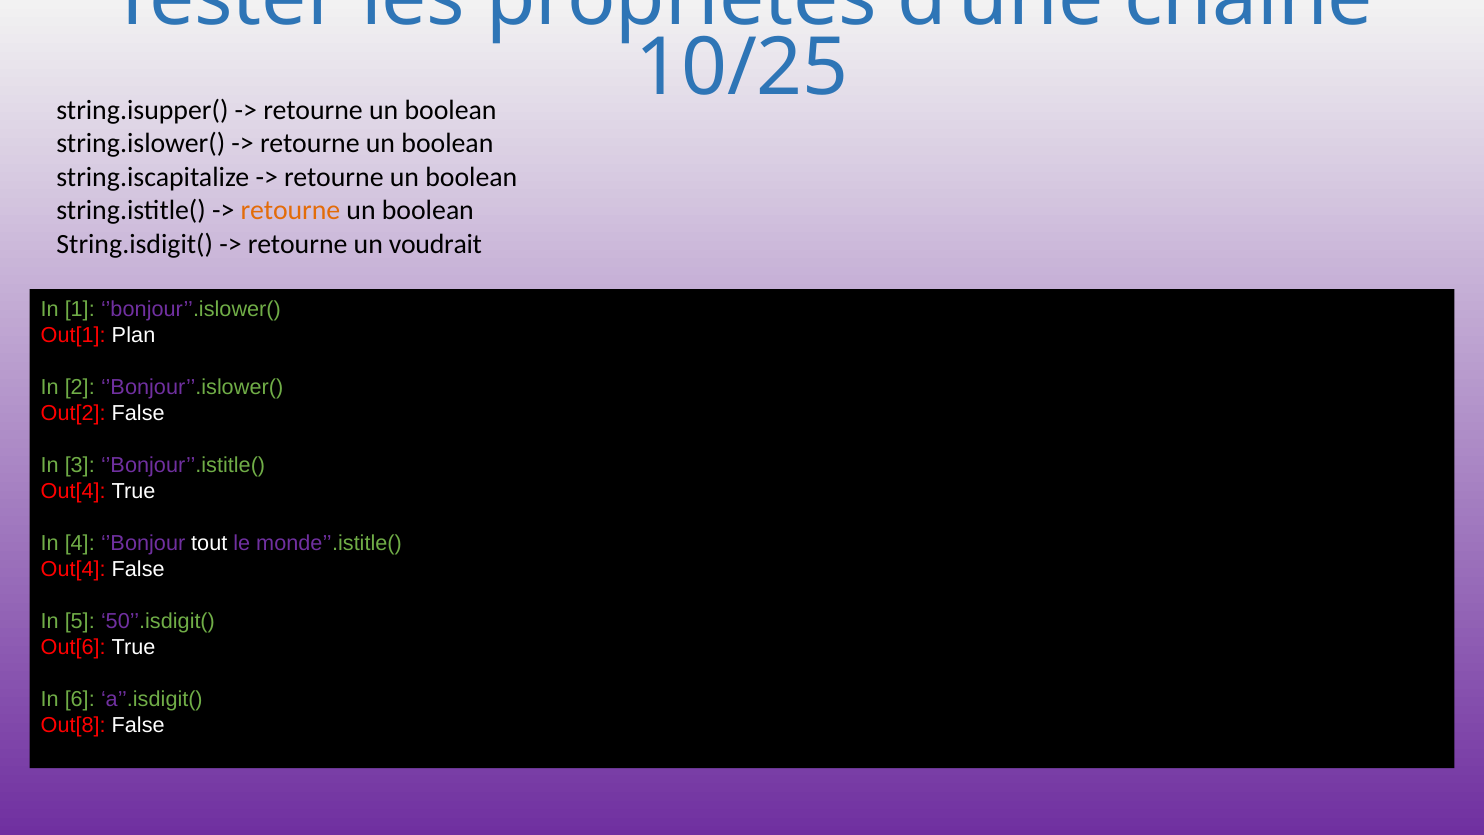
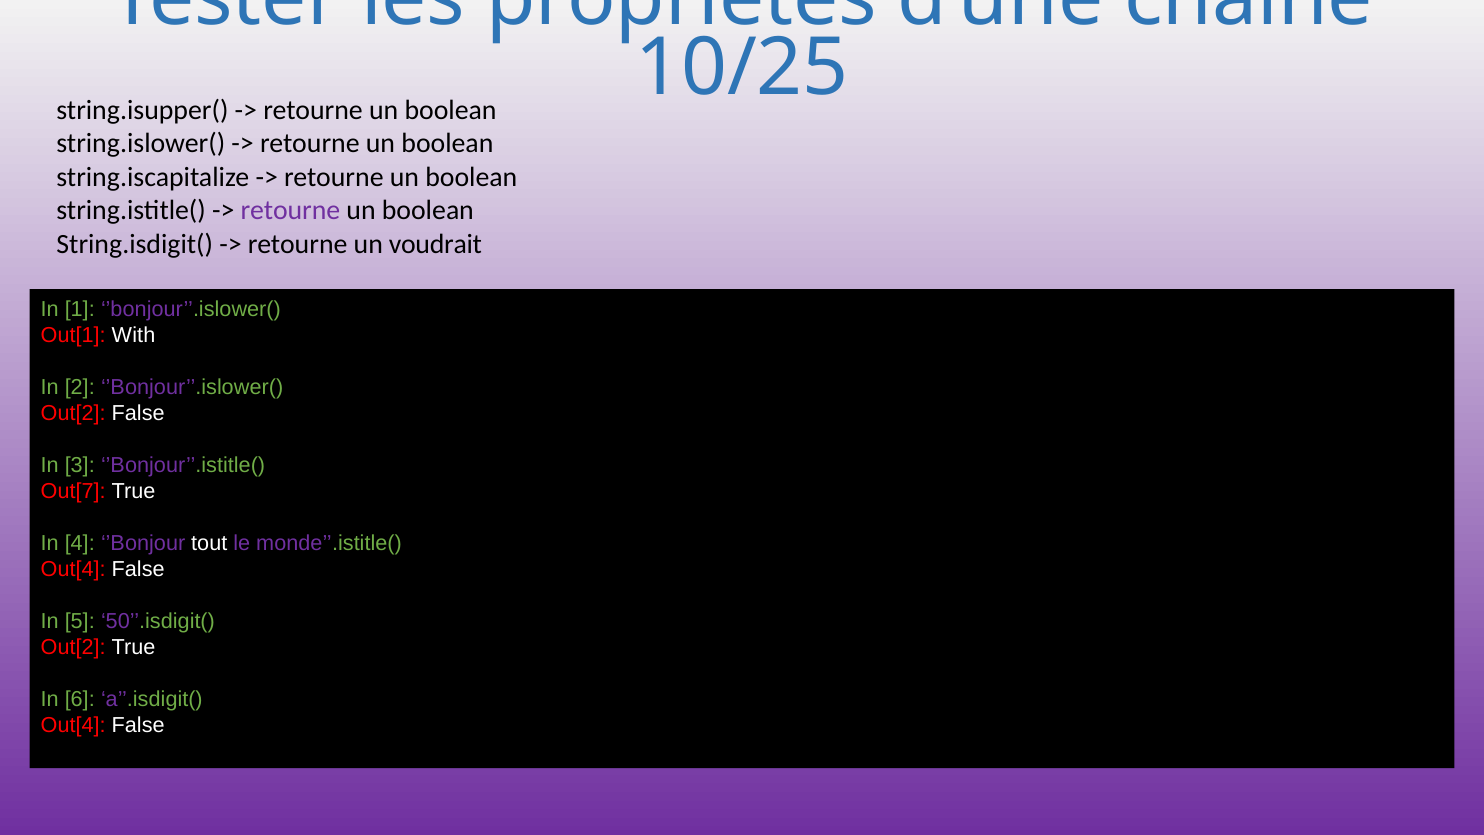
retourne colour: orange -> purple (290, 210)
Plan: Plan -> With (134, 335)
Out[4: Out[4 -> Out[7 (73, 491)
Out[6: Out[6 -> Out[2 (73, 647)
Out[8: Out[8 -> Out[4 (73, 725)
